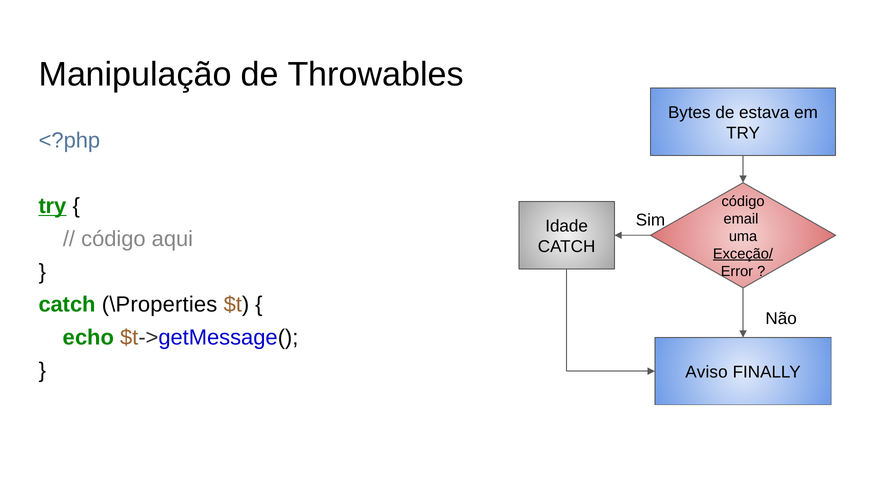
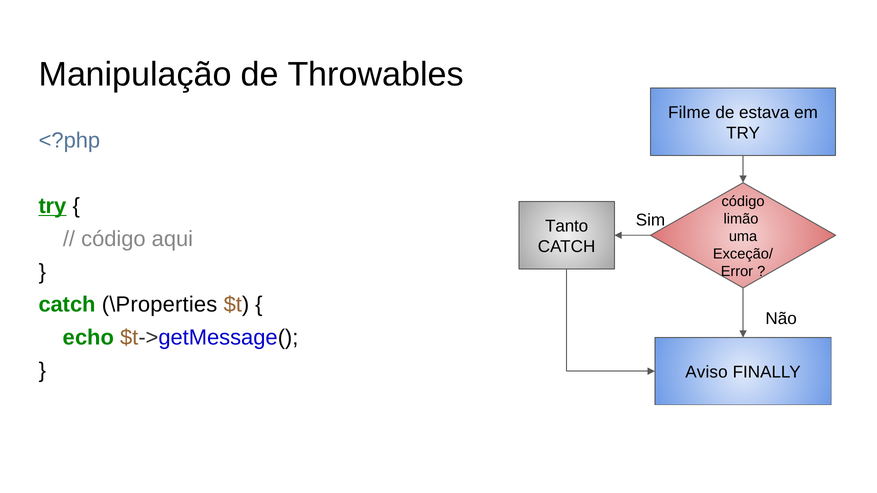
Bytes: Bytes -> Filme (689, 113)
email: email -> limão (741, 219)
Idade: Idade -> Tanto (567, 226)
Exceção/ underline: present -> none (743, 254)
